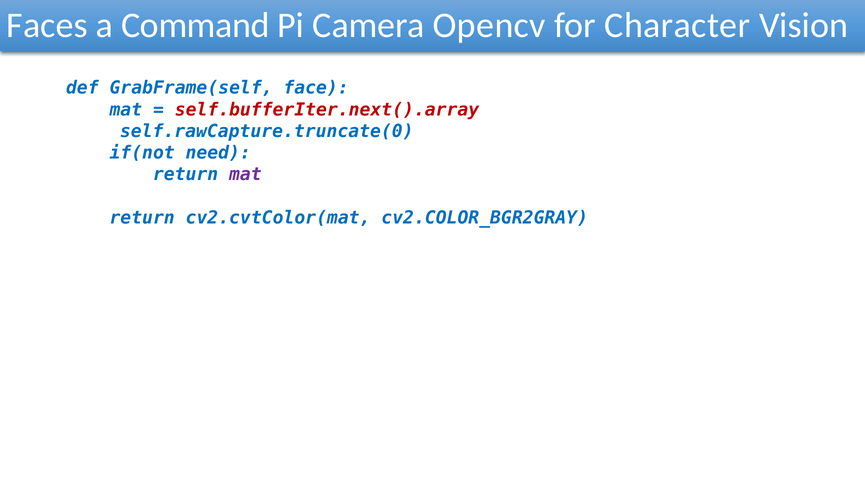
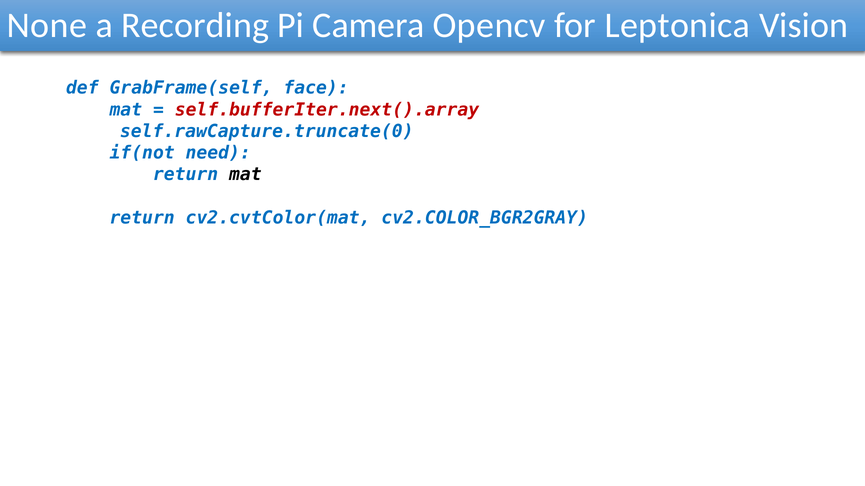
Faces: Faces -> None (47, 25)
Command: Command -> Recording (195, 25)
Character: Character -> Leptonica (677, 25)
mat colour: purple -> black (245, 175)
